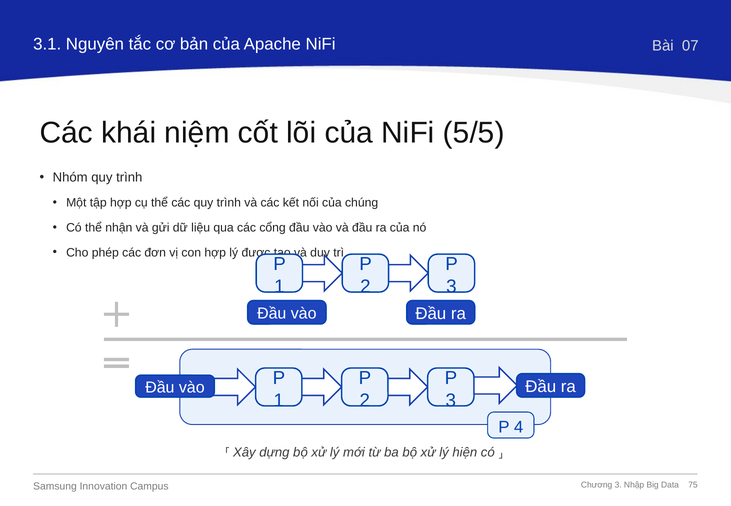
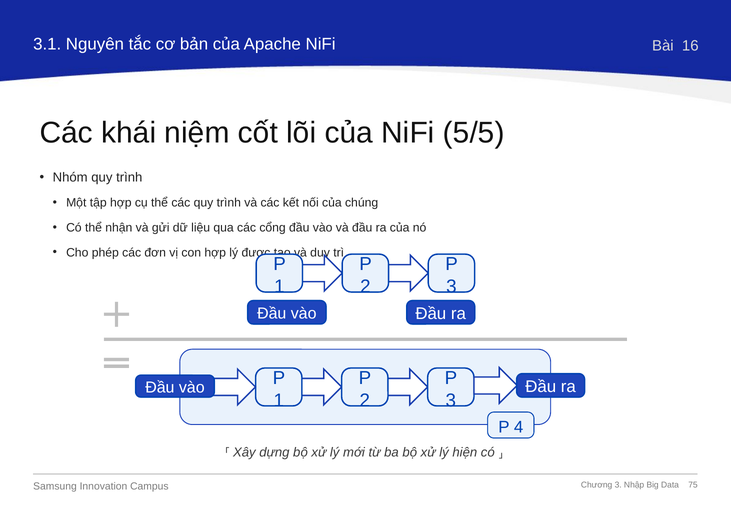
07: 07 -> 16 (690, 46)
